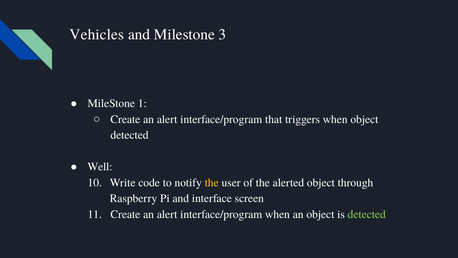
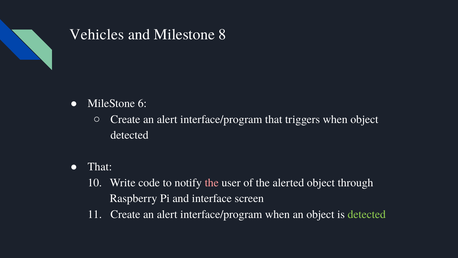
3: 3 -> 8 (222, 35)
1: 1 -> 6 (142, 103)
Well: Well -> That (100, 167)
the colour: yellow -> pink (212, 182)
